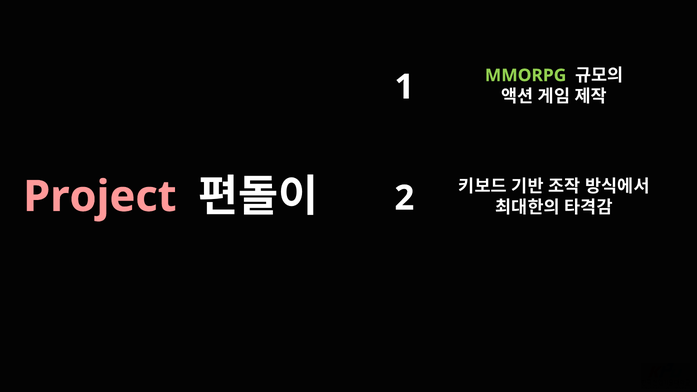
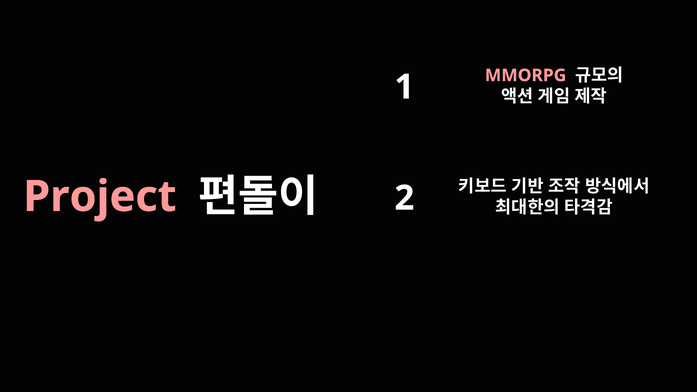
MMORPG colour: light green -> pink (526, 75)
